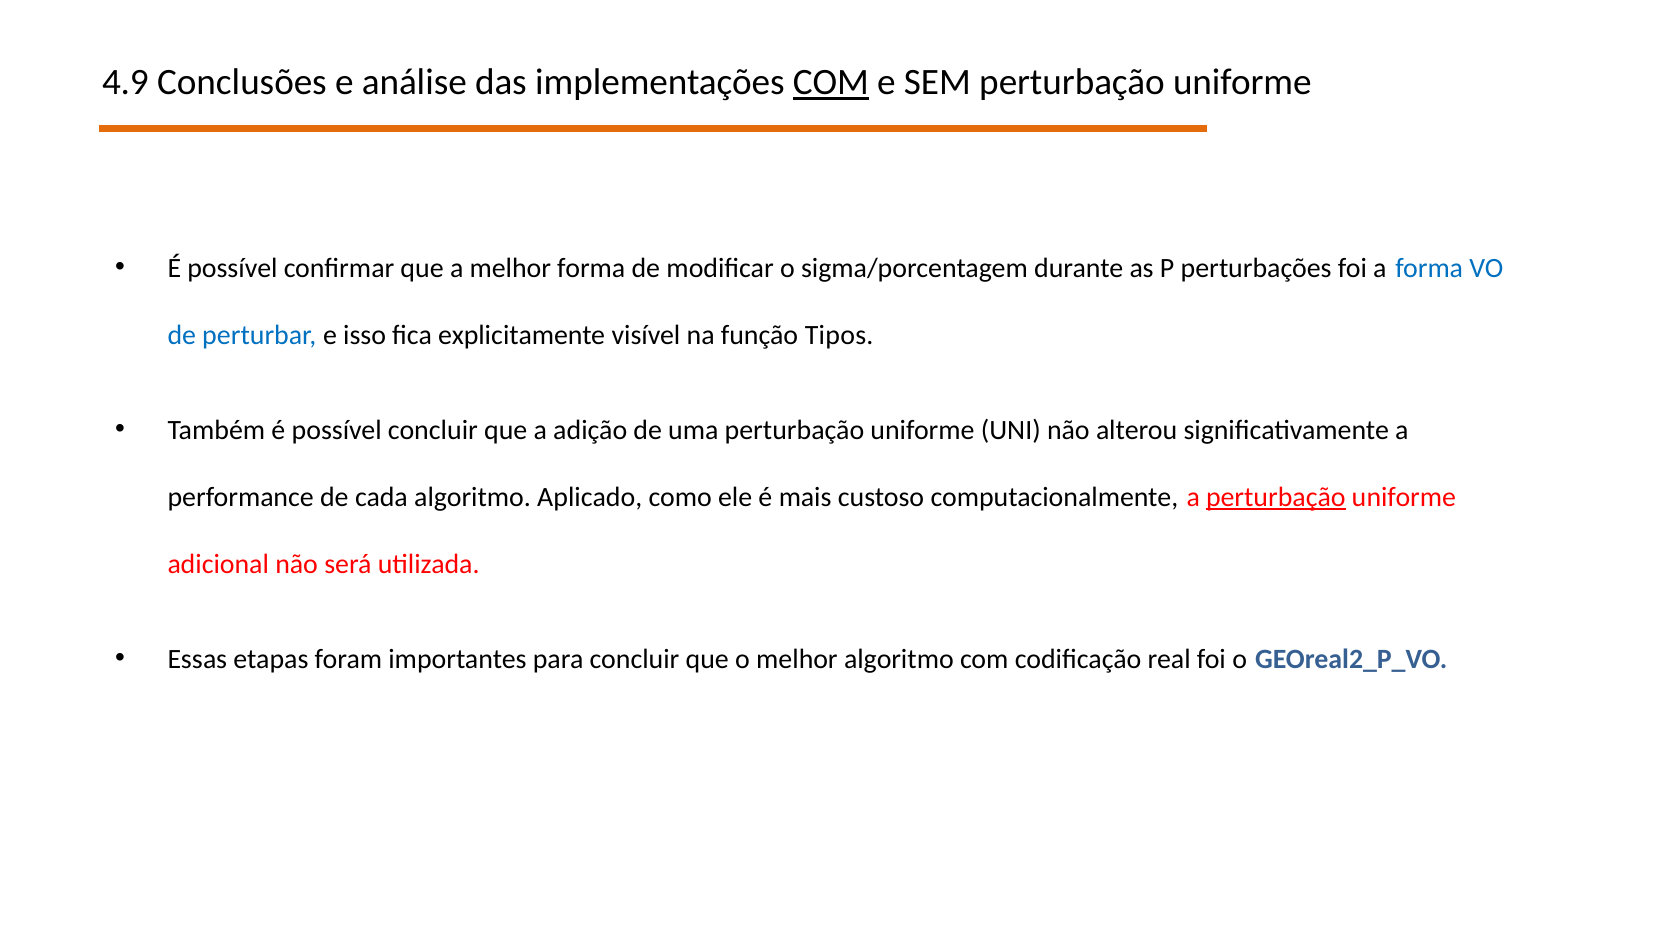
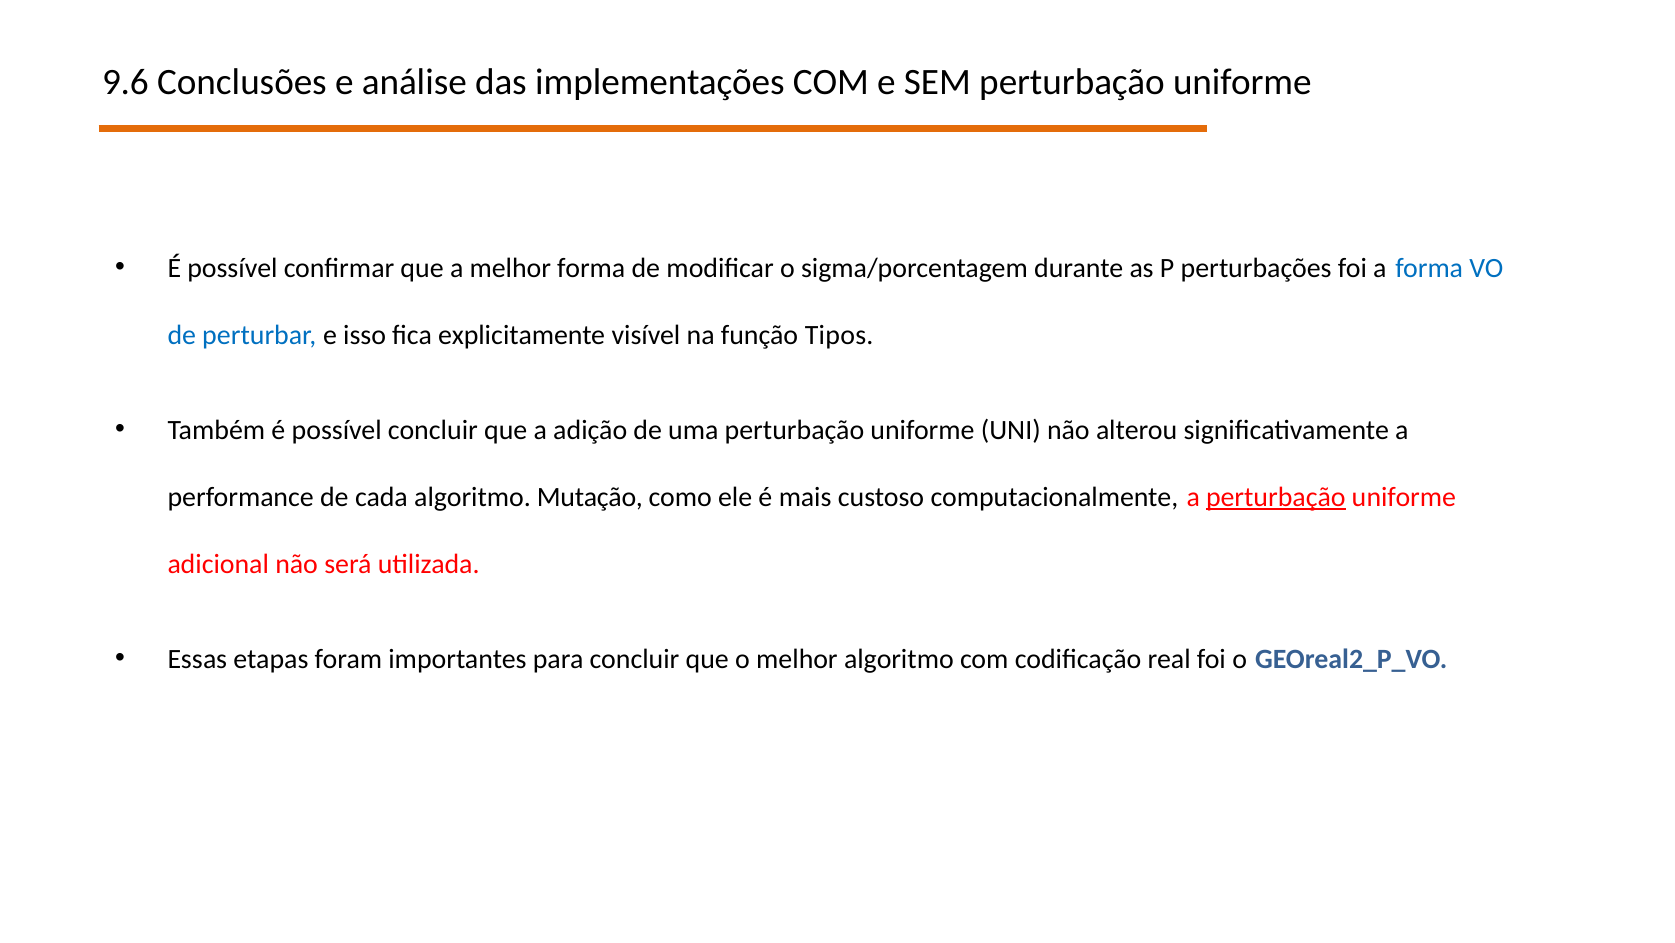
4.9: 4.9 -> 9.6 (125, 83)
COM underline: present -> none (831, 83)
Aplicado: Aplicado -> Mutação (590, 497)
